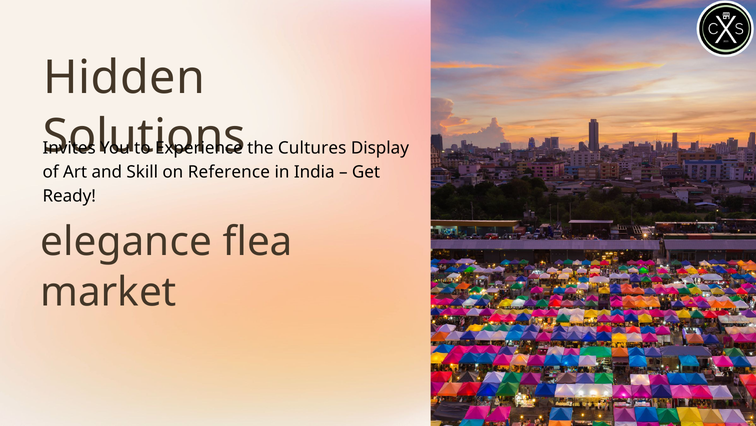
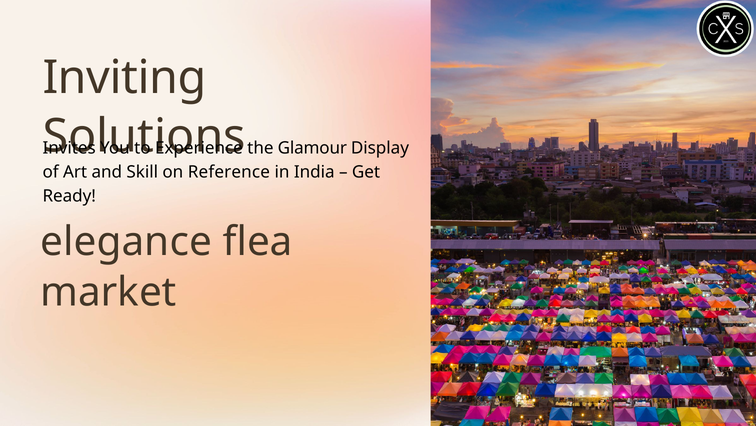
Hidden: Hidden -> Inviting (125, 77)
Cultures: Cultures -> Glamour (312, 148)
